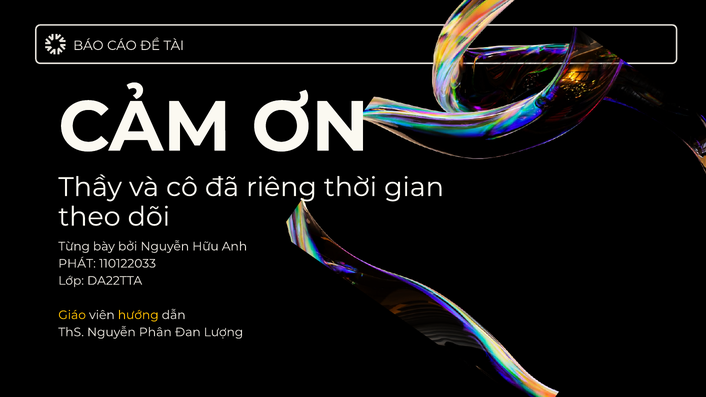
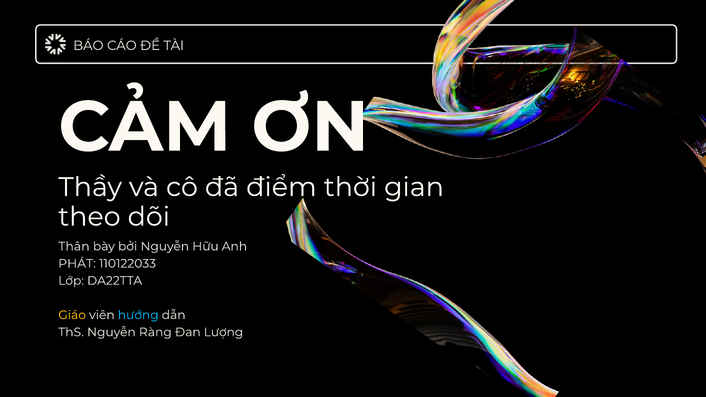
riêng: riêng -> điểm (281, 187)
Từng: Từng -> Thân (74, 246)
hướng colour: yellow -> light blue (138, 315)
Phân: Phân -> Ràng (155, 332)
